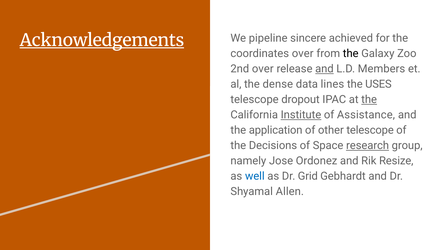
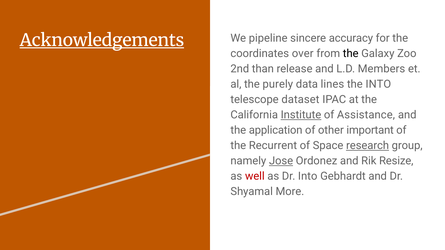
achieved: achieved -> accuracy (351, 38)
2nd over: over -> than (263, 69)
and underline: present -> none (324, 69)
dense: dense -> purely (278, 84)
the USES: USES -> INTO (378, 84)
dropout: dropout -> dataset (300, 100)
the underline: present -> none (369, 100)
other telescope: telescope -> important (370, 130)
Decisions: Decisions -> Recurrent (273, 146)
Jose underline: none -> present (281, 161)
well colour: blue -> red (255, 176)
Dr Grid: Grid -> Into (308, 176)
Allen: Allen -> More (290, 192)
